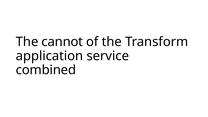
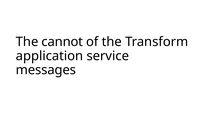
combined: combined -> messages (46, 70)
